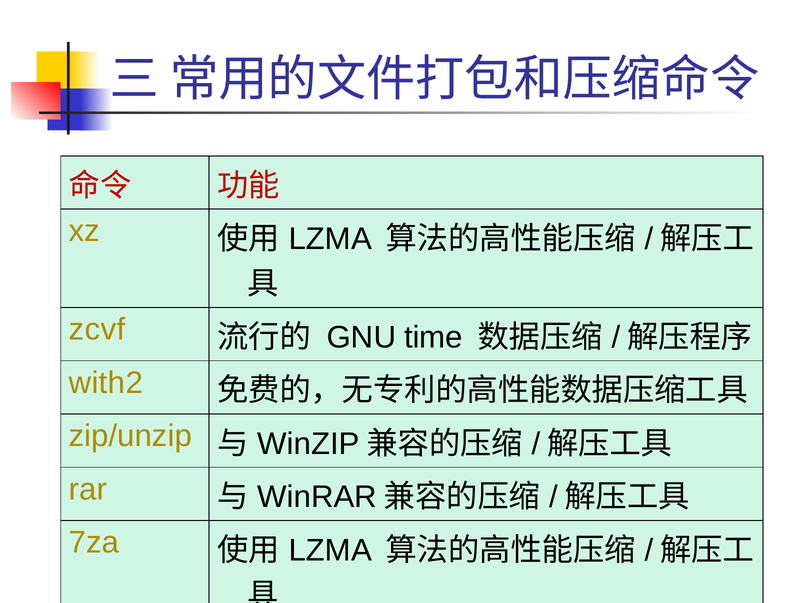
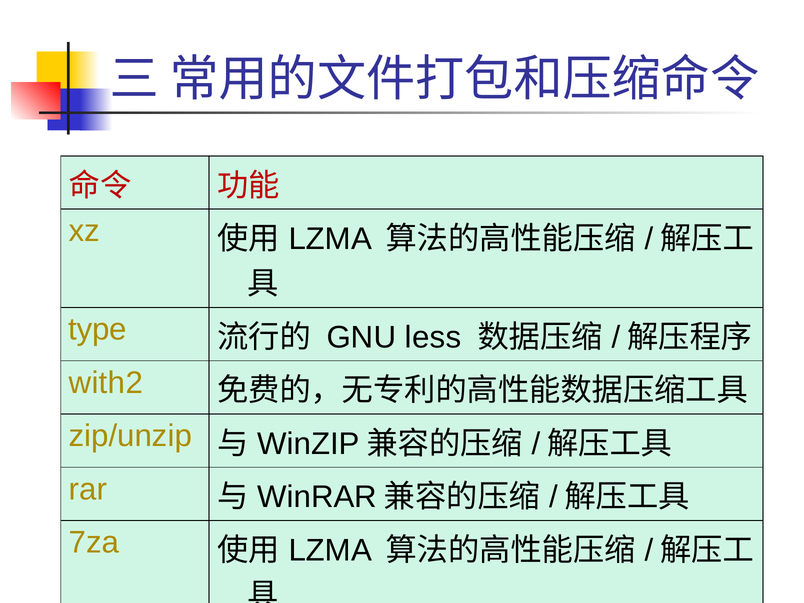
zcvf: zcvf -> type (98, 329)
time: time -> less (433, 337)
